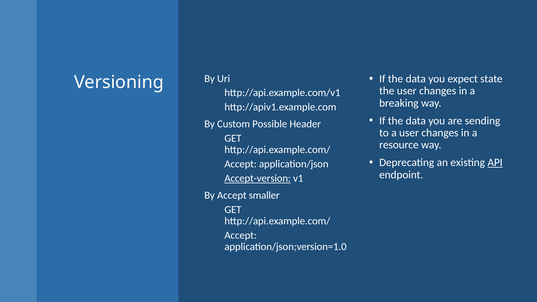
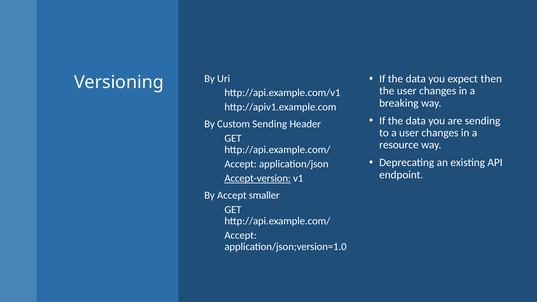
state: state -> then (491, 79)
Custom Possible: Possible -> Sending (270, 124)
API underline: present -> none (495, 163)
